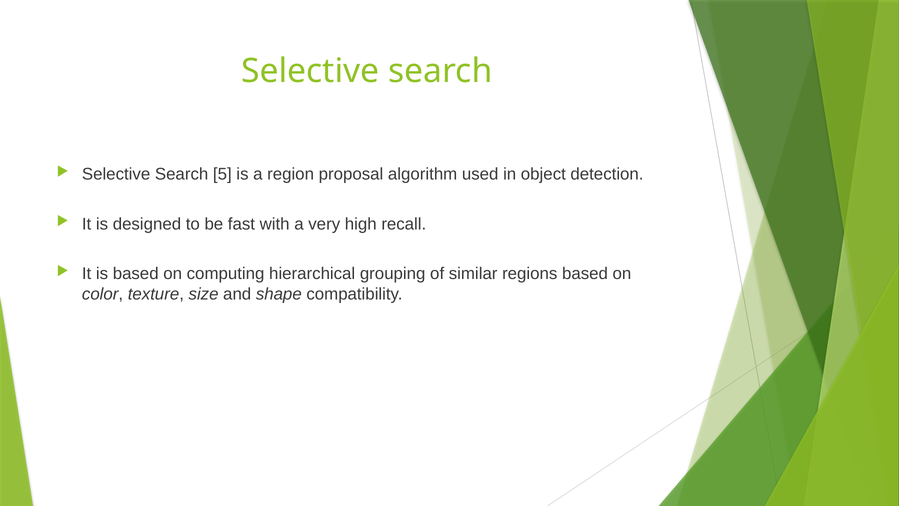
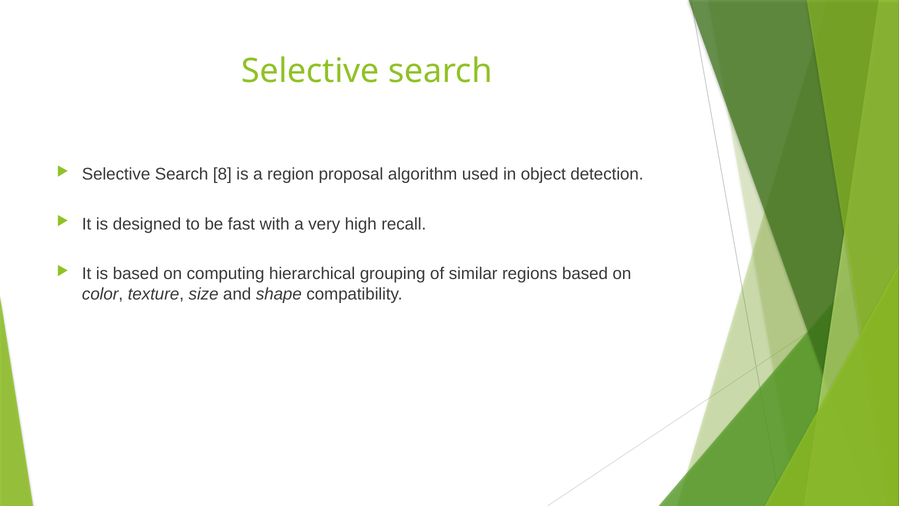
5: 5 -> 8 (222, 174)
